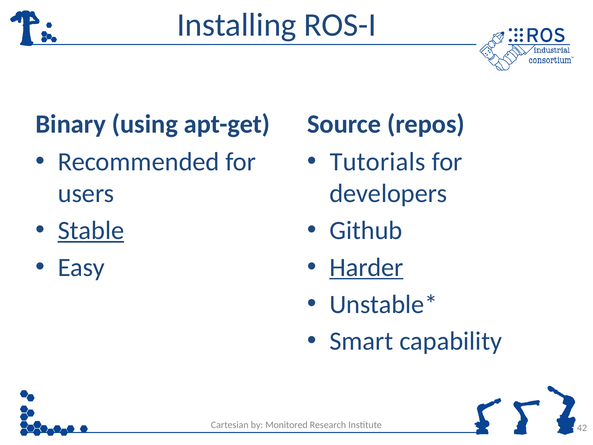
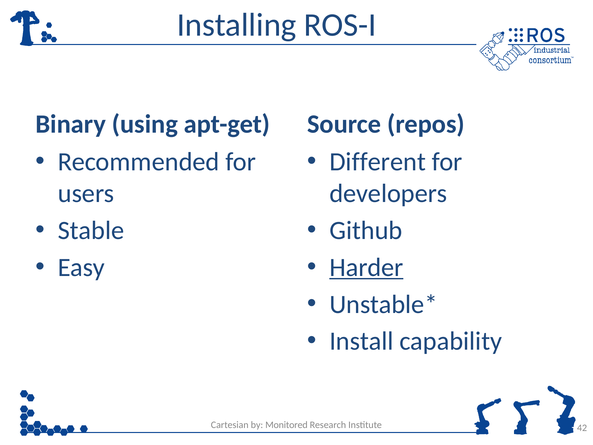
Tutorials: Tutorials -> Different (378, 162)
Stable underline: present -> none (91, 230)
Smart: Smart -> Install (361, 341)
